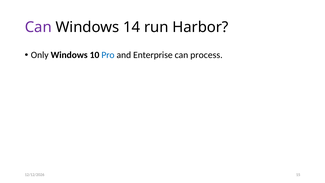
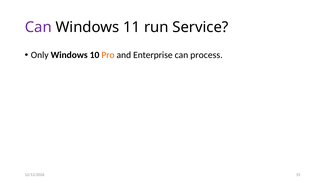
14: 14 -> 11 (132, 27)
Harbor: Harbor -> Service (200, 27)
Pro colour: blue -> orange (108, 55)
